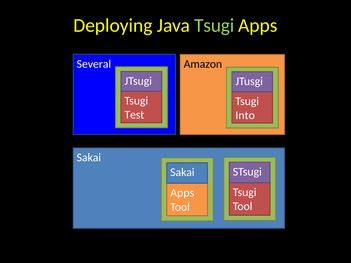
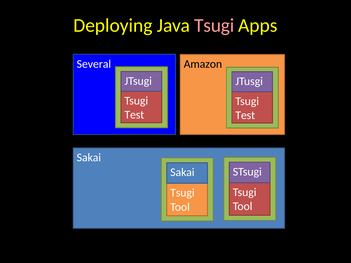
Tsugi colour: light green -> pink (214, 25)
Into: Into -> Test (245, 115)
Apps: Apps -> Tsugi (182, 193)
